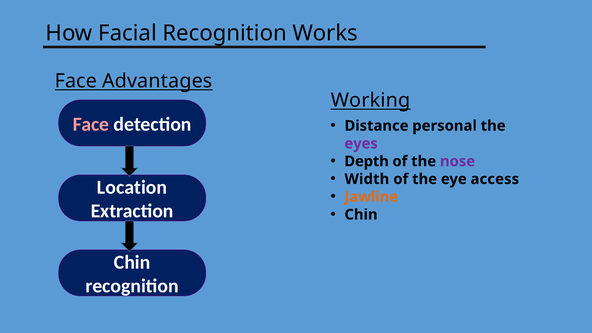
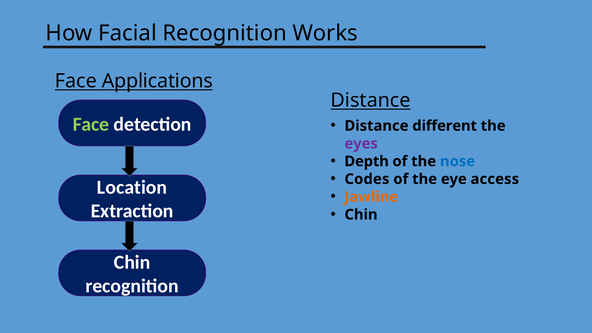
Advantages: Advantages -> Applications (157, 81)
Working: Working -> Distance (371, 100)
Face colour: pink -> light green (91, 124)
personal: personal -> different (445, 126)
nose colour: purple -> blue (458, 161)
Width: Width -> Codes (367, 179)
